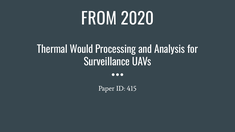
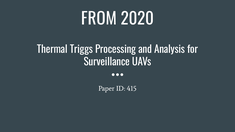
Would: Would -> Triggs (81, 49)
